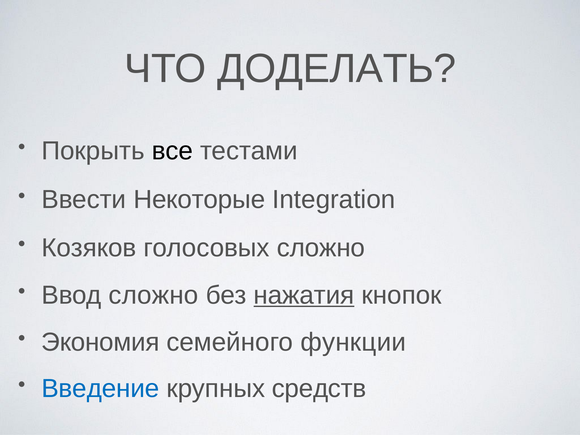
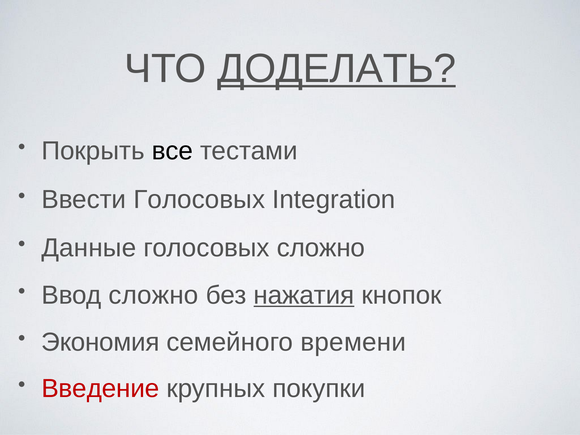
ДОДЕЛАТЬ underline: none -> present (337, 69)
Ввести Некоторые: Некоторые -> Голосовых (199, 200)
Козяков: Козяков -> Данные (89, 248)
функции: функции -> времени (353, 342)
Введение colour: blue -> red (100, 389)
средств: средств -> покупки (319, 389)
